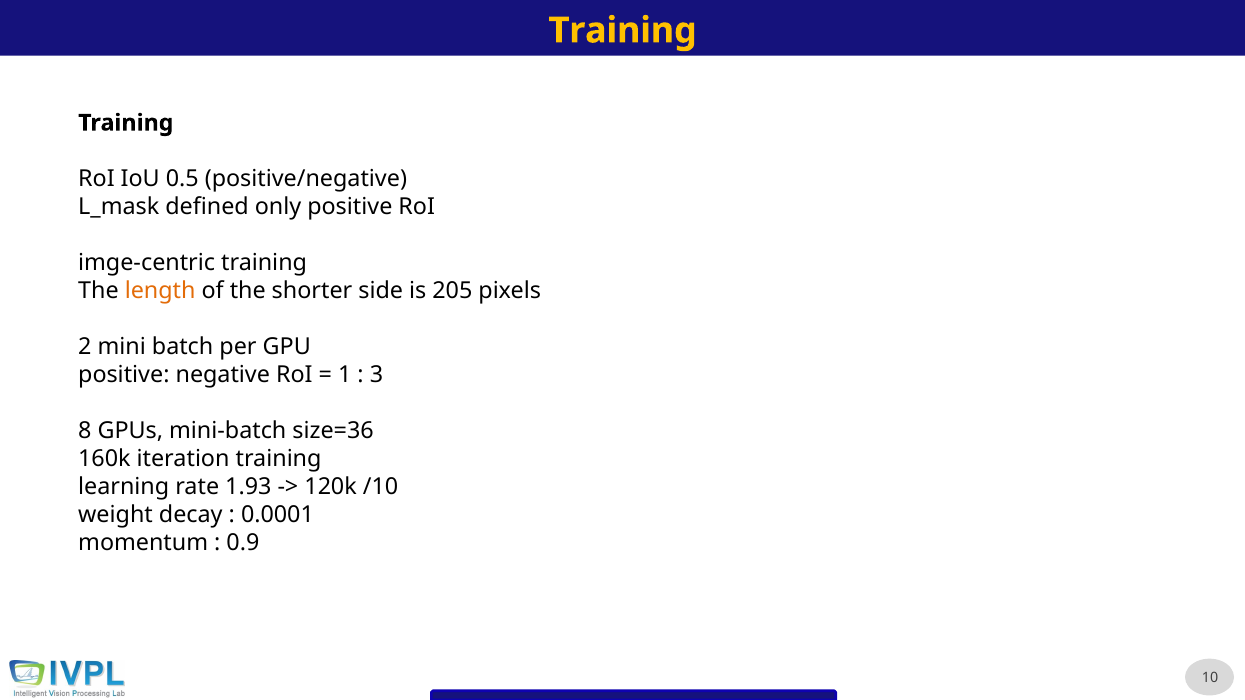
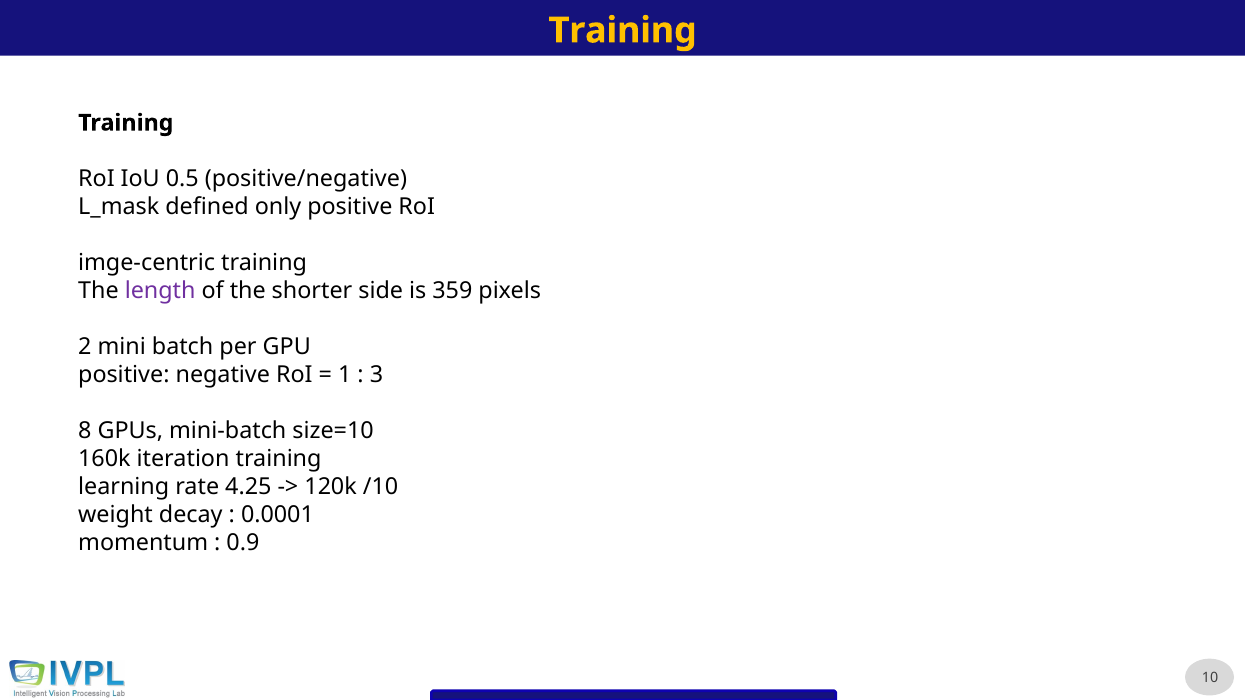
length colour: orange -> purple (160, 291)
205: 205 -> 359 (452, 291)
size=36: size=36 -> size=10 (333, 431)
1.93: 1.93 -> 4.25 (248, 487)
